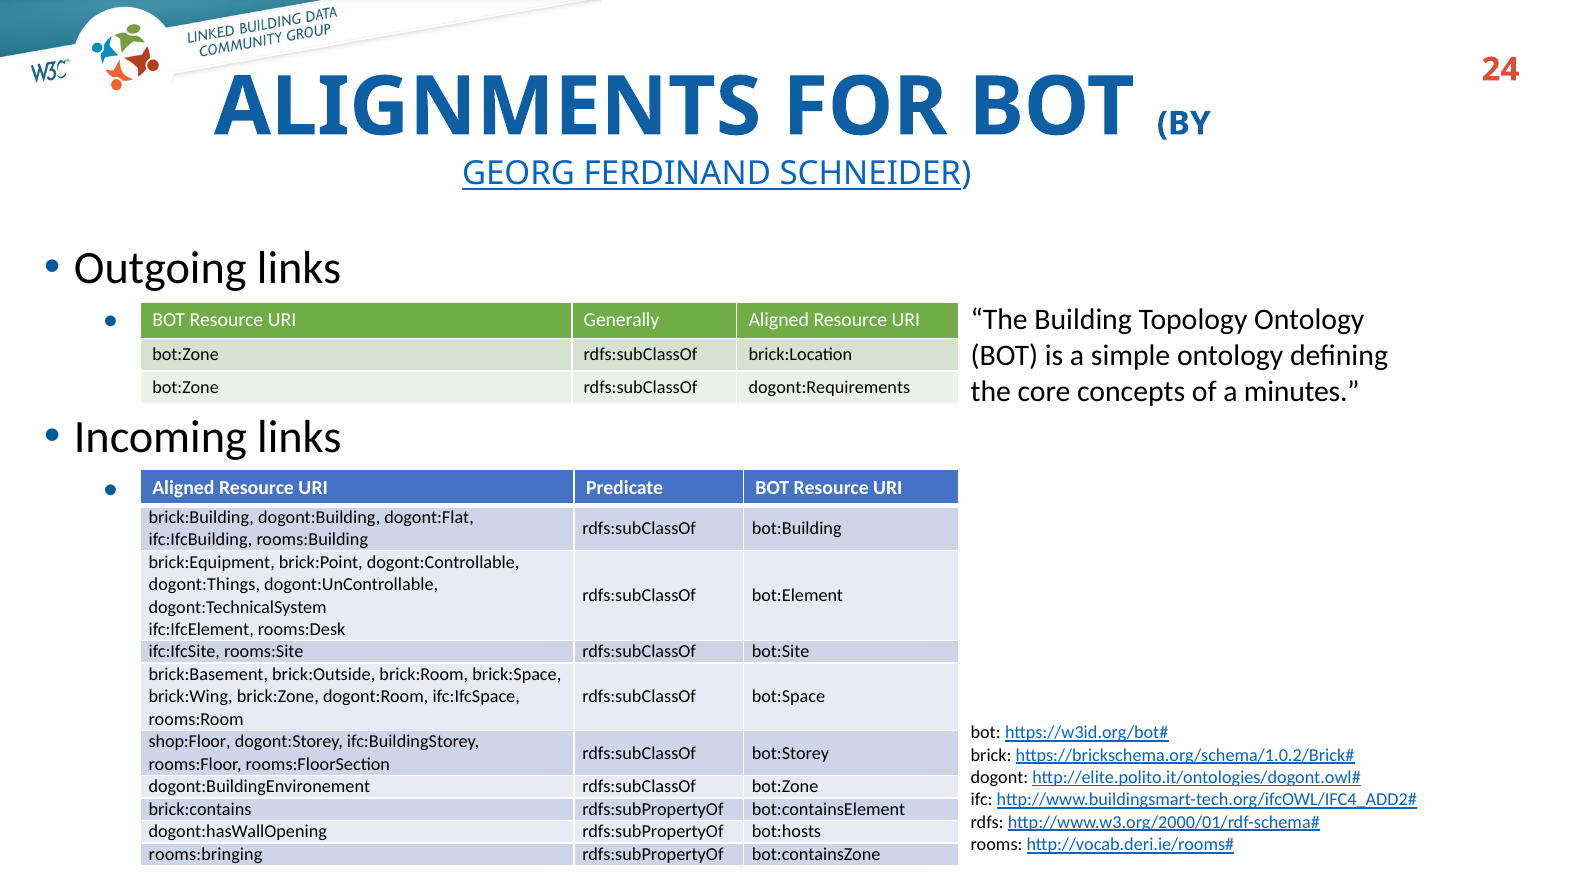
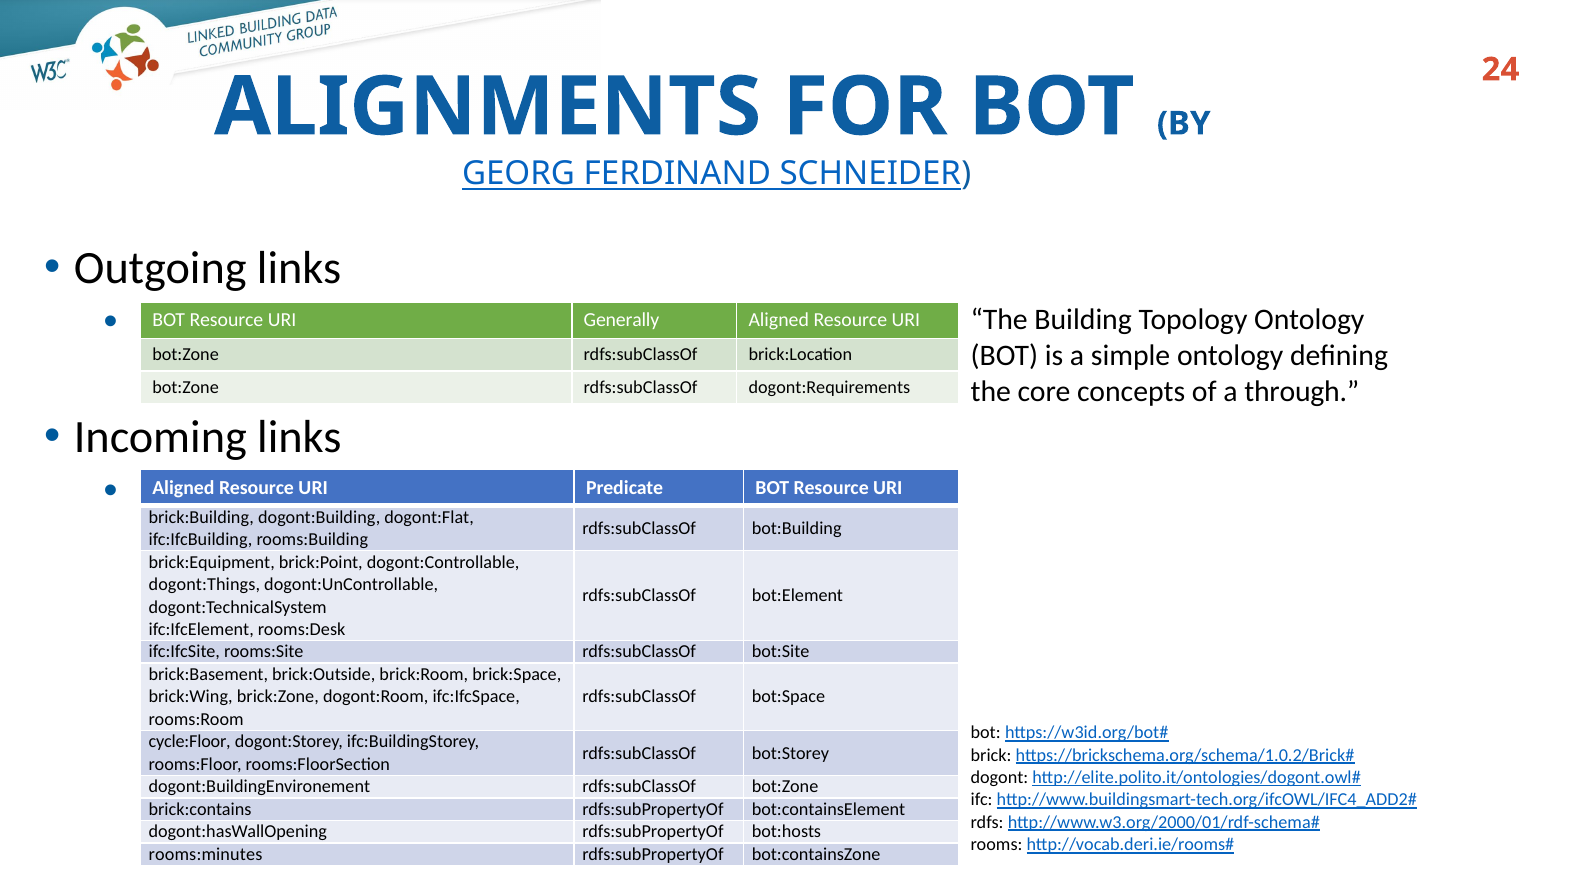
minutes: minutes -> through (1302, 391)
shop:Floor: shop:Floor -> cycle:Floor (190, 742)
rooms:bringing: rooms:bringing -> rooms:minutes (206, 854)
